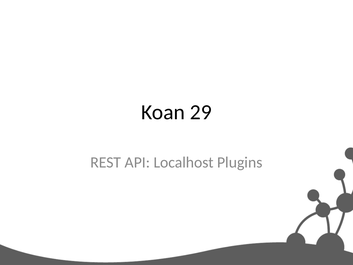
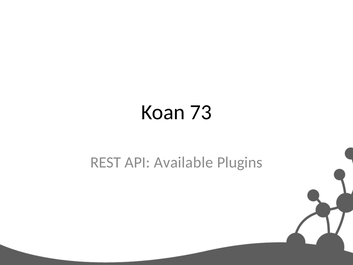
29: 29 -> 73 (201, 112)
Localhost: Localhost -> Available (183, 162)
